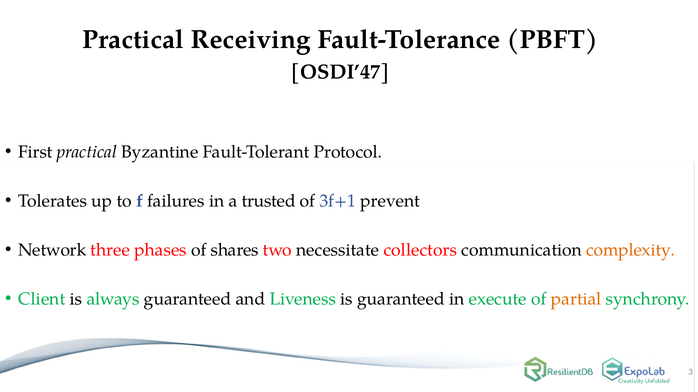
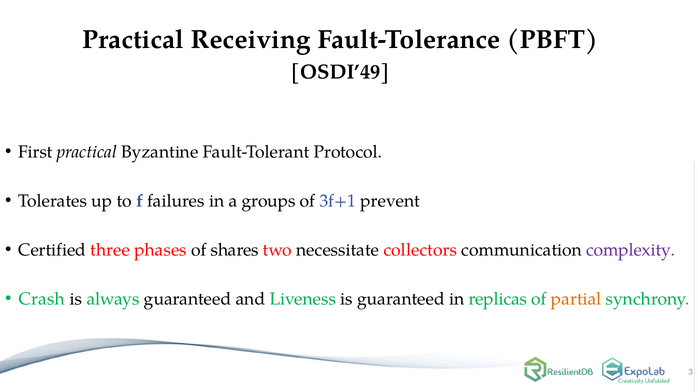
OSDI’47: OSDI’47 -> OSDI’49 (340, 72)
trusted: trusted -> groups (269, 201)
Network: Network -> Certified (52, 251)
complexity colour: orange -> purple (631, 251)
Client: Client -> Crash (42, 300)
execute: execute -> replicas (498, 300)
